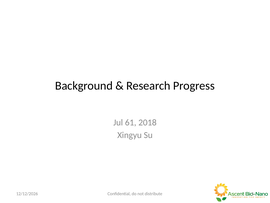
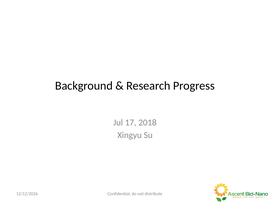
61: 61 -> 17 (131, 122)
